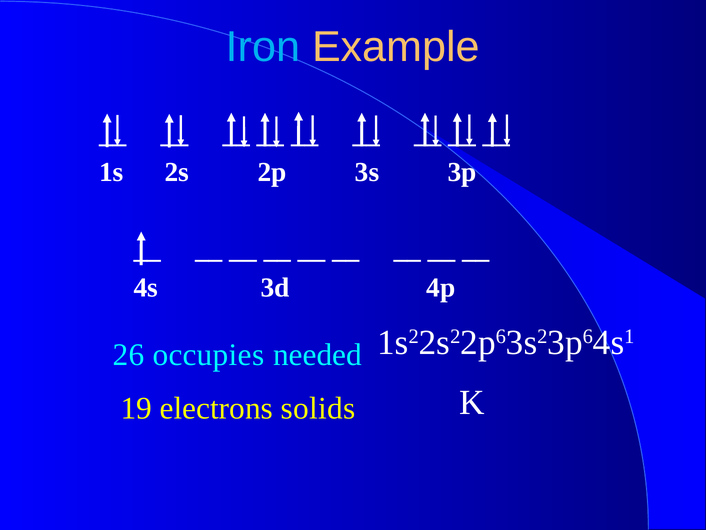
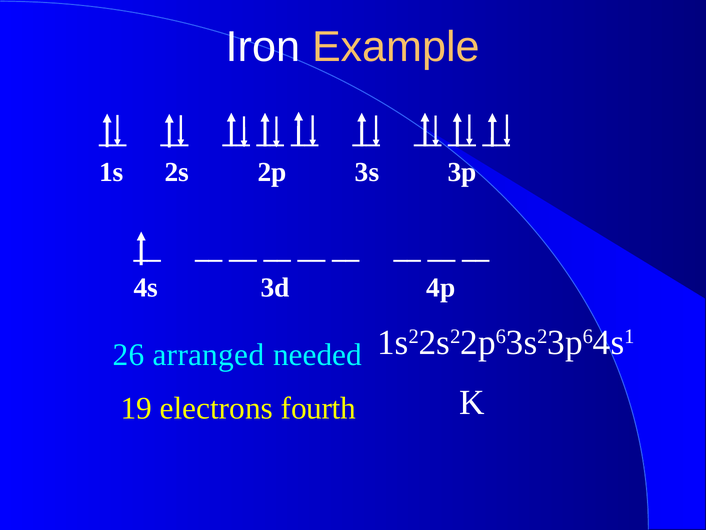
Iron colour: light blue -> white (263, 47)
occupies: occupies -> arranged (208, 355)
solids: solids -> fourth (318, 408)
